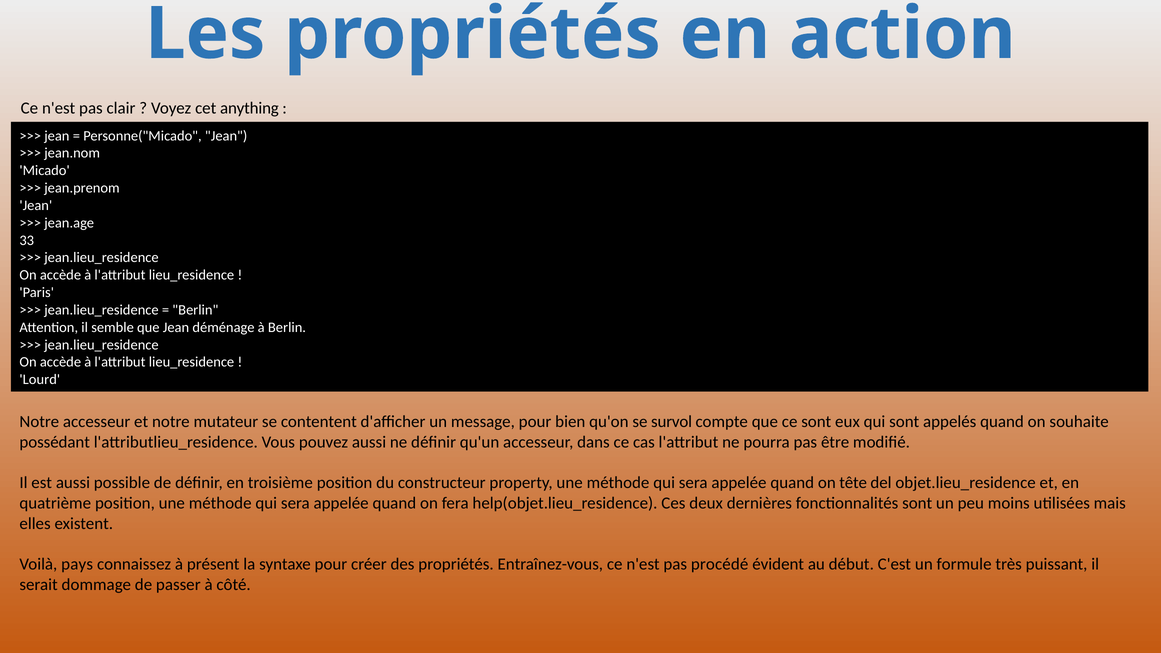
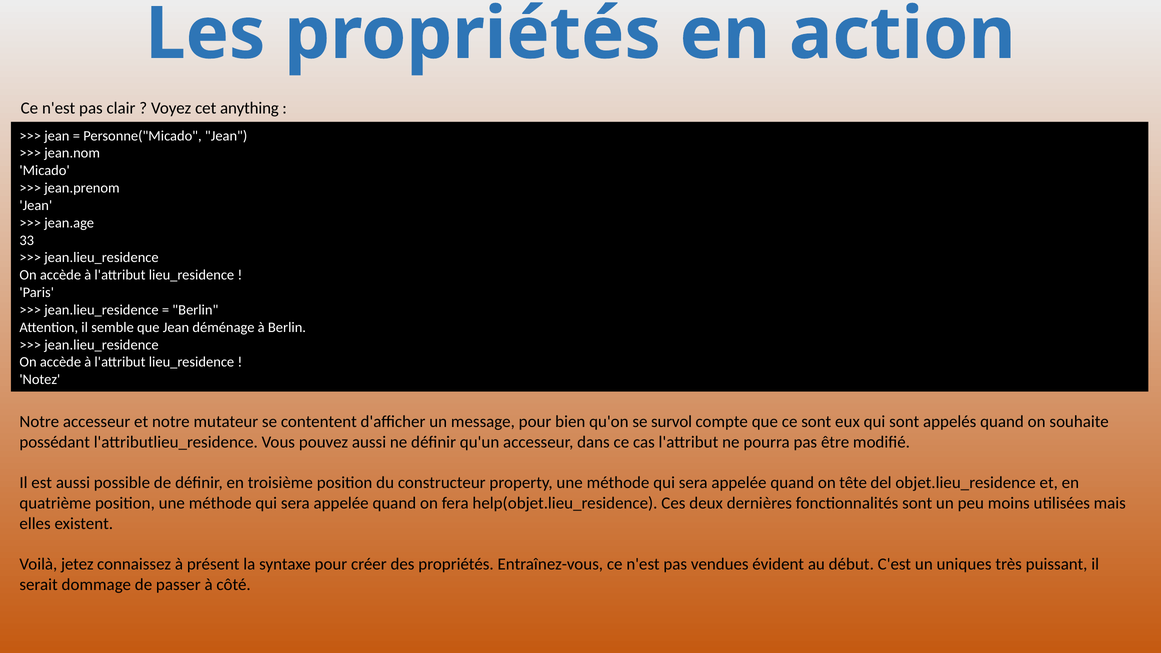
Lourd: Lourd -> Notez (40, 380)
pays: pays -> jetez (77, 564)
procédé: procédé -> vendues (720, 564)
formule: formule -> uniques (964, 564)
